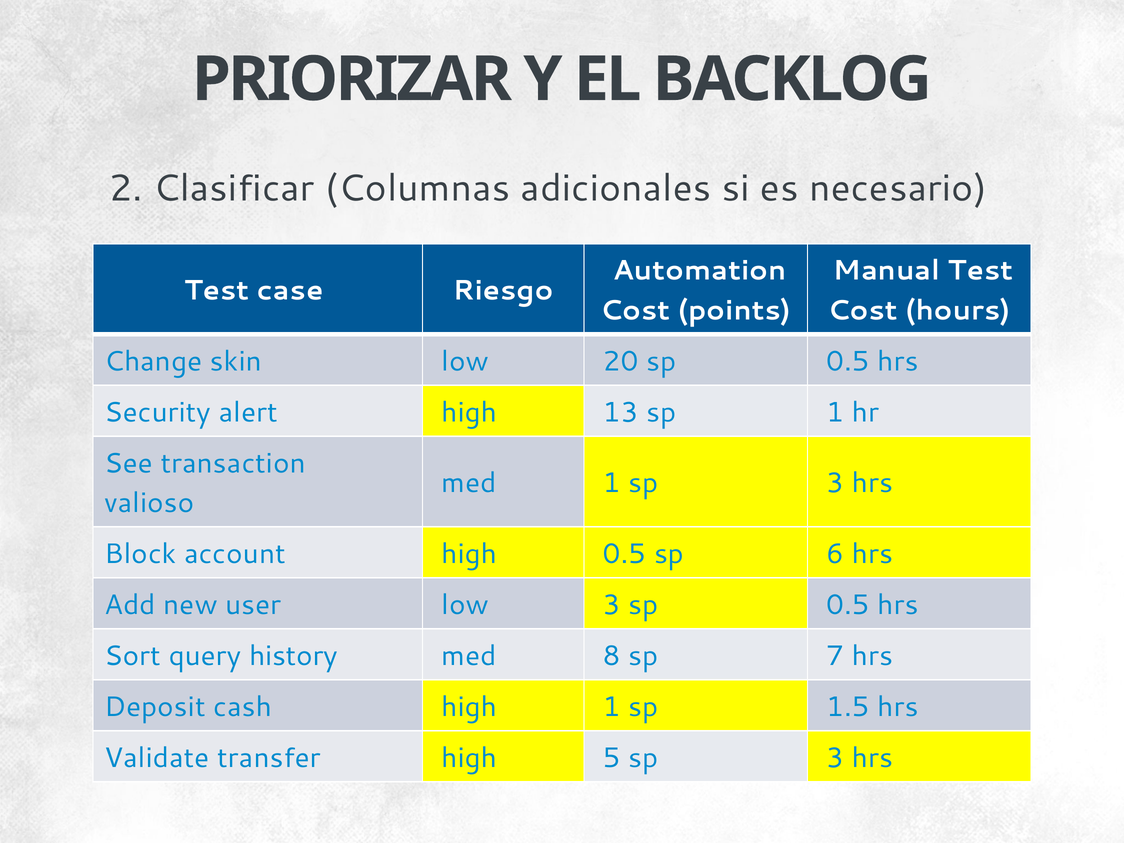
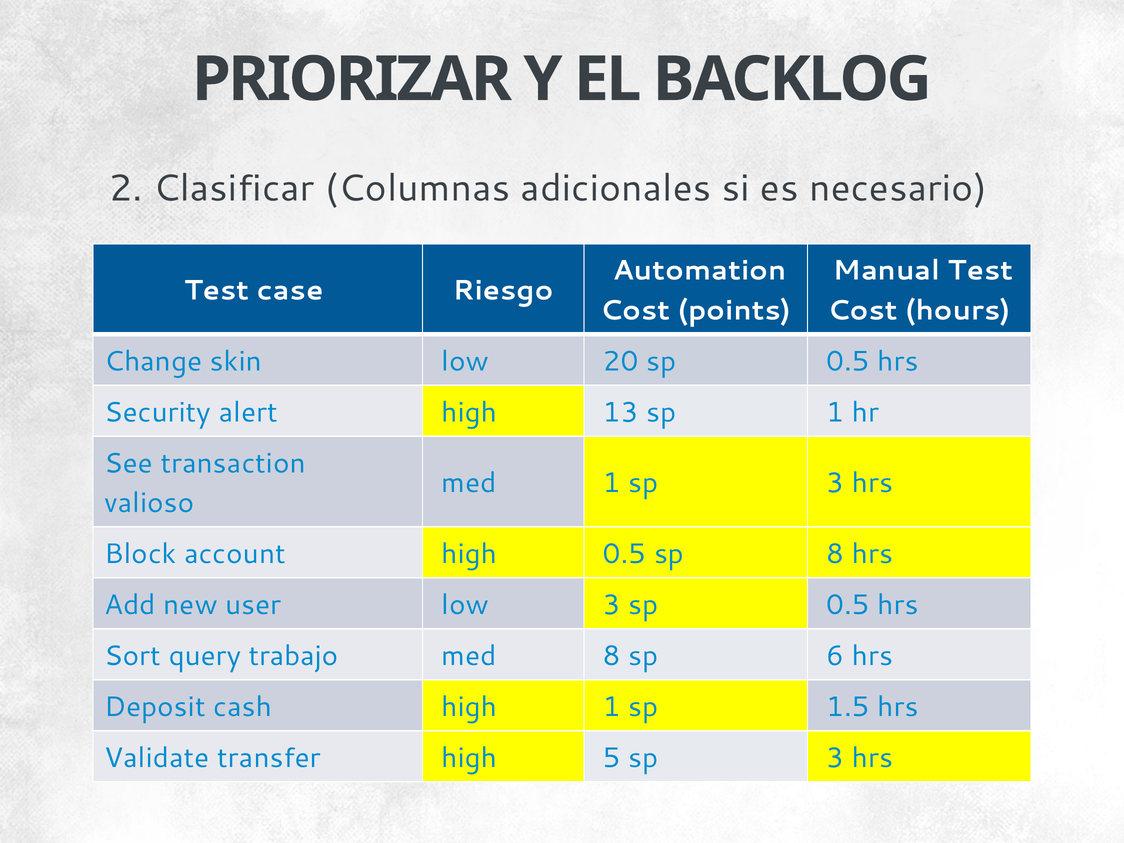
sp 6: 6 -> 8 (835, 554)
history: history -> trabajo (294, 656)
7: 7 -> 6 (835, 656)
